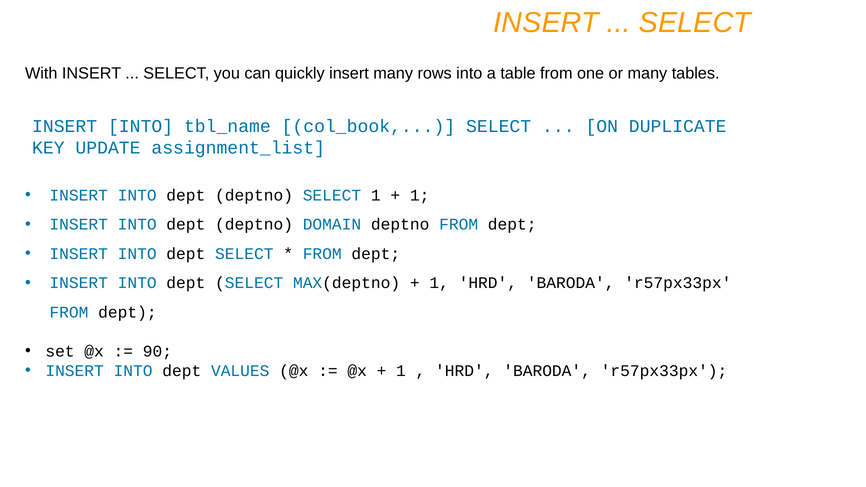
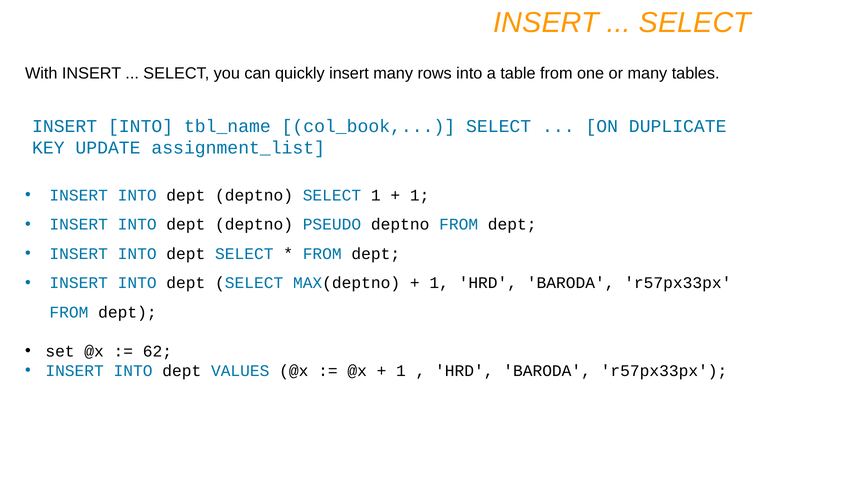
DOMAIN: DOMAIN -> PSEUDO (332, 225)
90: 90 -> 62 (157, 351)
